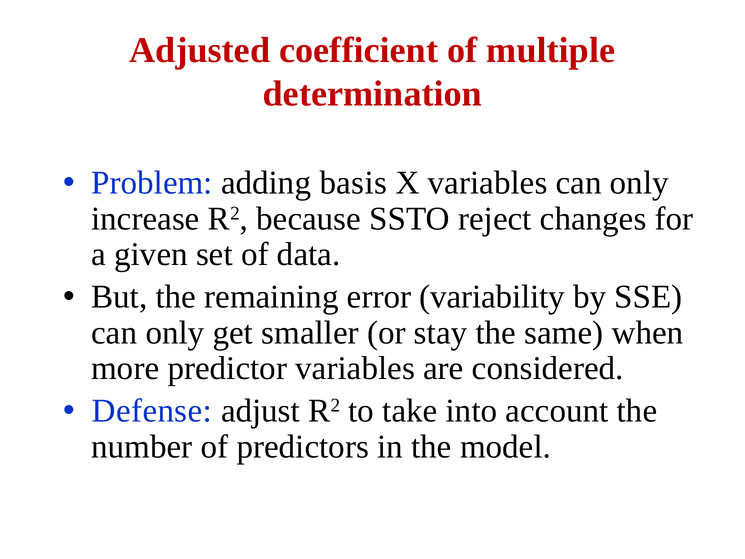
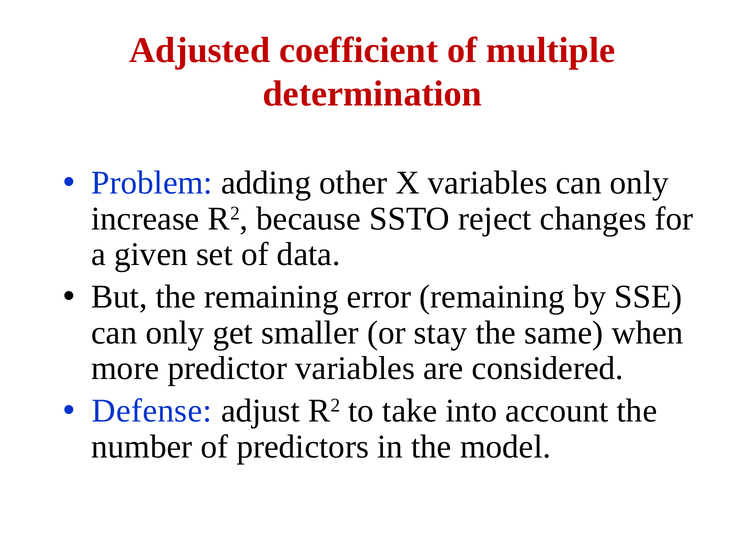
basis: basis -> other (353, 183)
error variability: variability -> remaining (492, 297)
